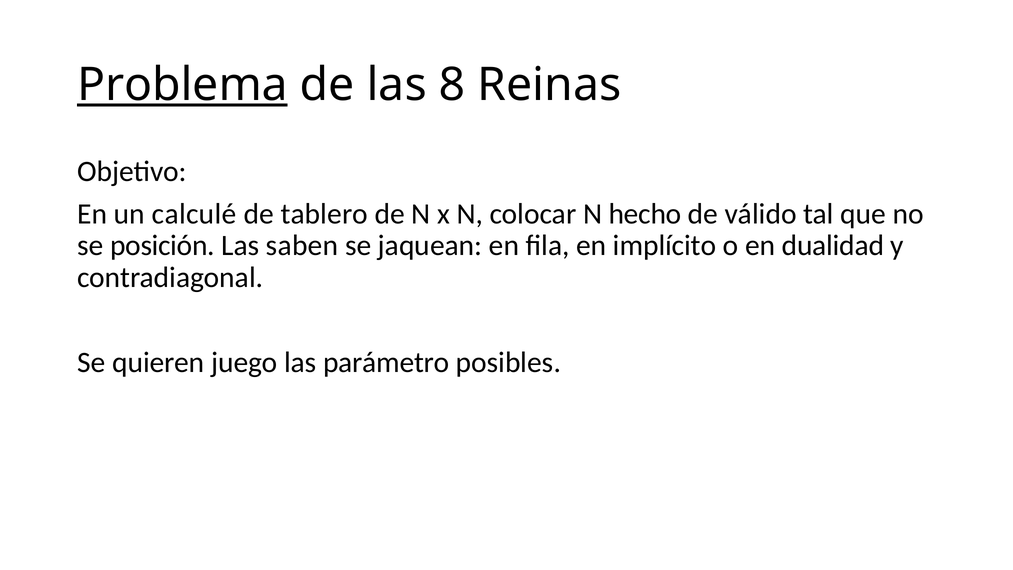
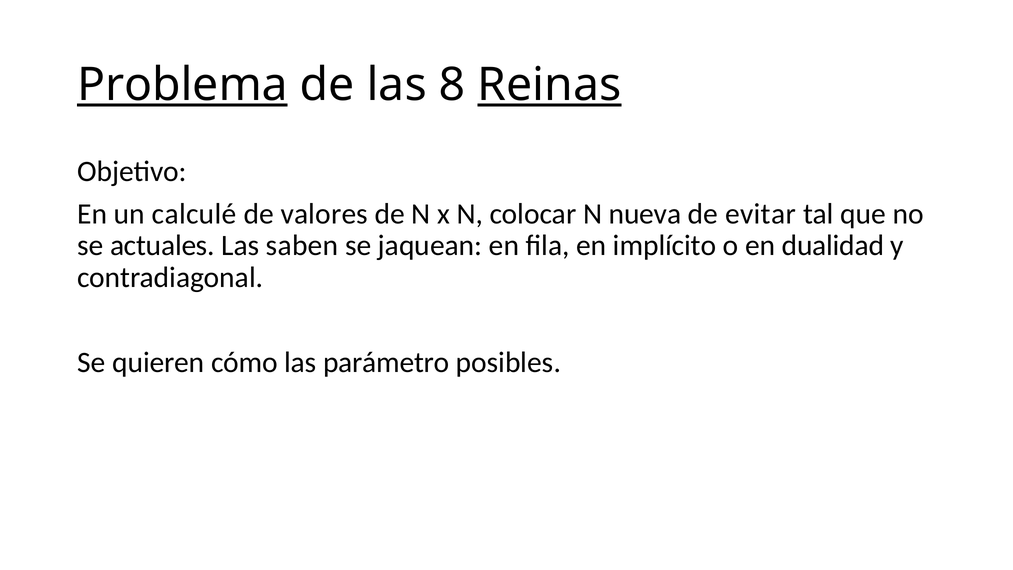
Reinas underline: none -> present (549, 85)
tablero: tablero -> valores (324, 214)
hecho: hecho -> nueva (645, 214)
válido: válido -> evitar (760, 214)
posición: posición -> actuales (162, 246)
juego: juego -> cómo (244, 363)
